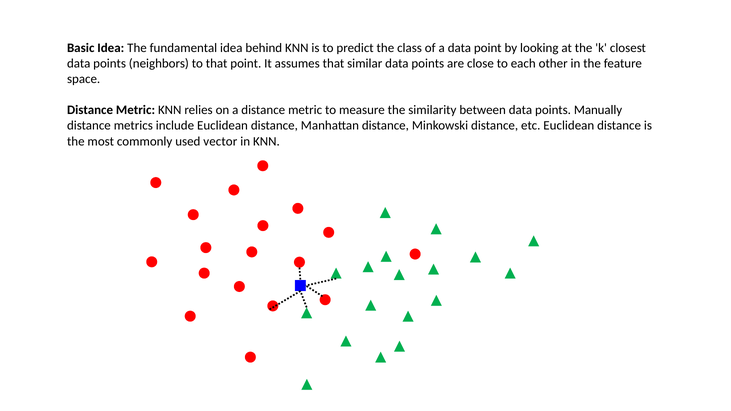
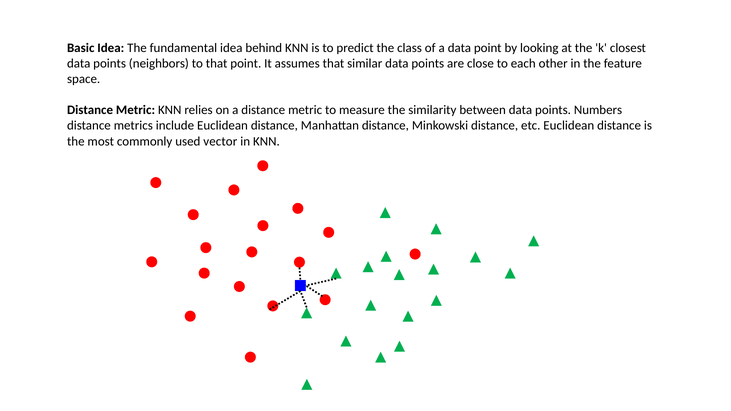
Manually: Manually -> Numbers (598, 110)
